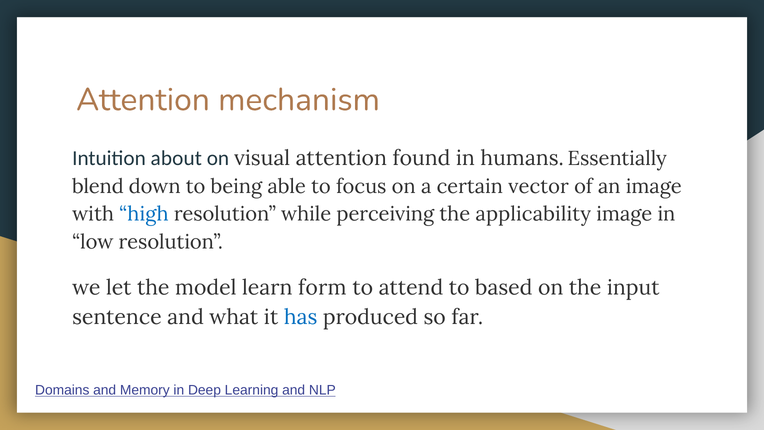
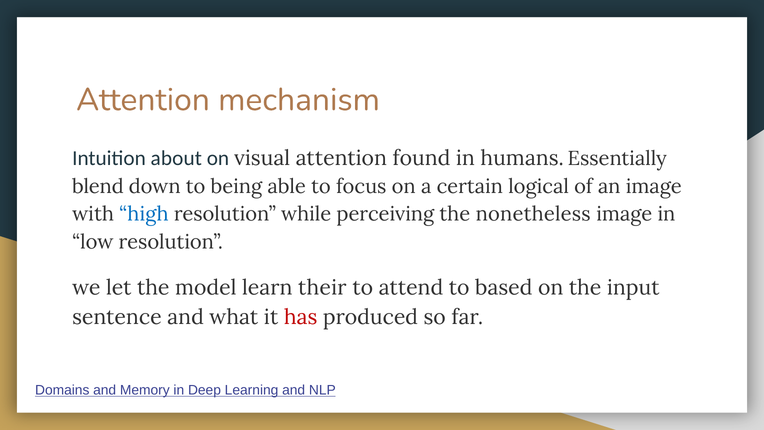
vector: vector -> logical (539, 186)
applicability: applicability -> nonetheless (533, 214)
form: form -> their (322, 288)
has colour: blue -> red (301, 317)
